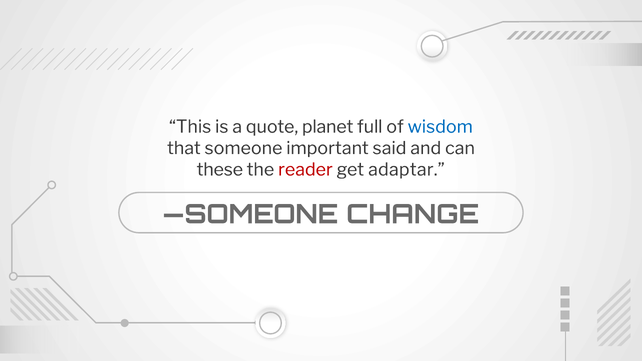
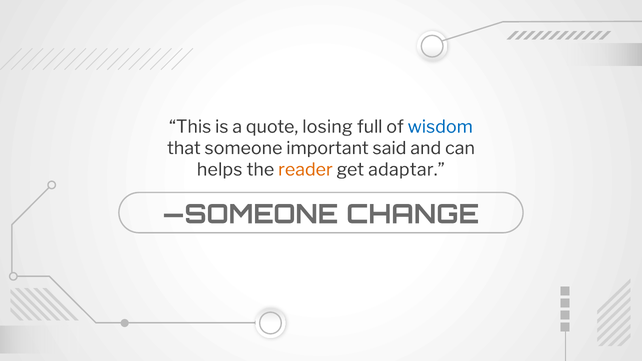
planet: planet -> losing (327, 127)
these: these -> helps (220, 170)
reader colour: red -> orange (305, 170)
